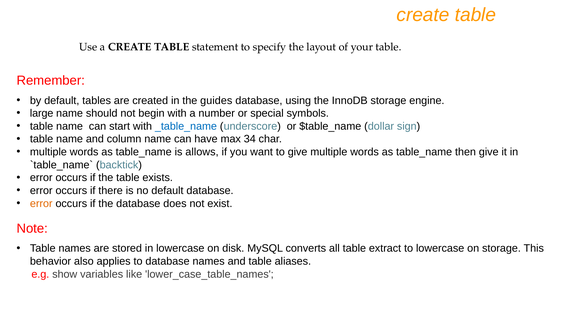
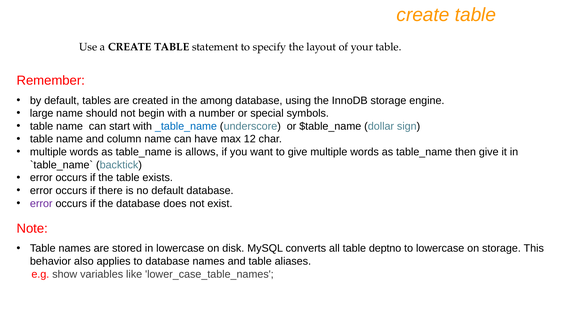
guides: guides -> among (216, 100)
34: 34 -> 12 (250, 139)
error colour: orange -> purple (41, 203)
extract: extract -> deptno (385, 248)
